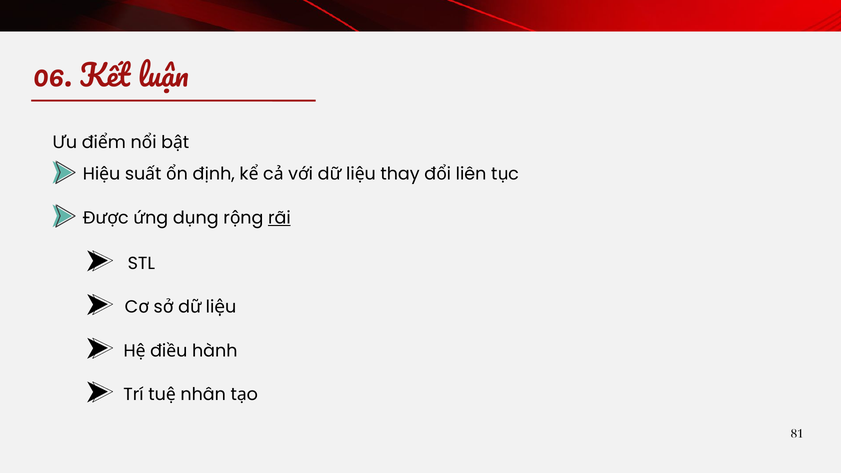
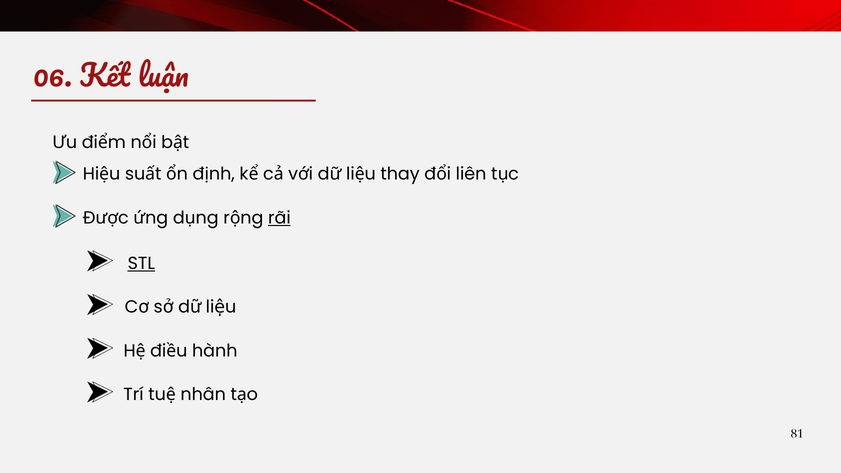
STL underline: none -> present (141, 263)
